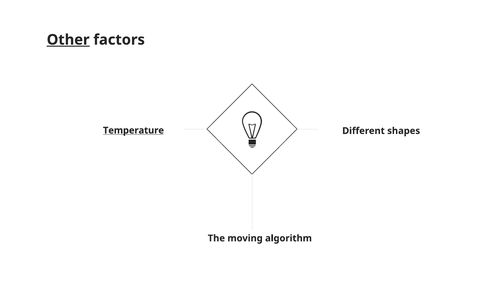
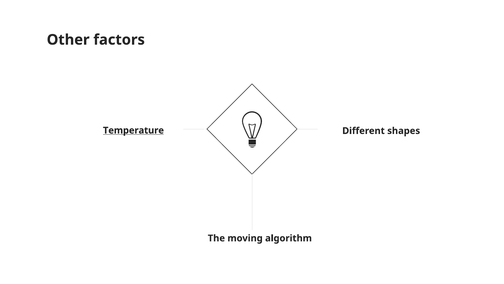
Other underline: present -> none (68, 40)
